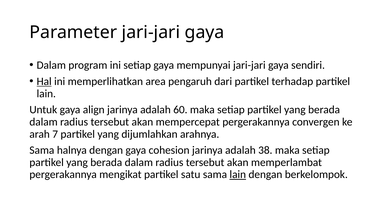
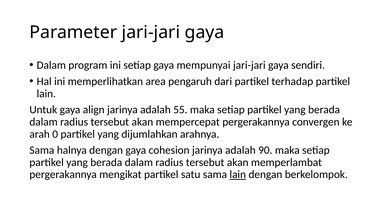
Hal underline: present -> none (44, 81)
60: 60 -> 55 (180, 110)
7: 7 -> 0 (55, 134)
38: 38 -> 90 (265, 150)
